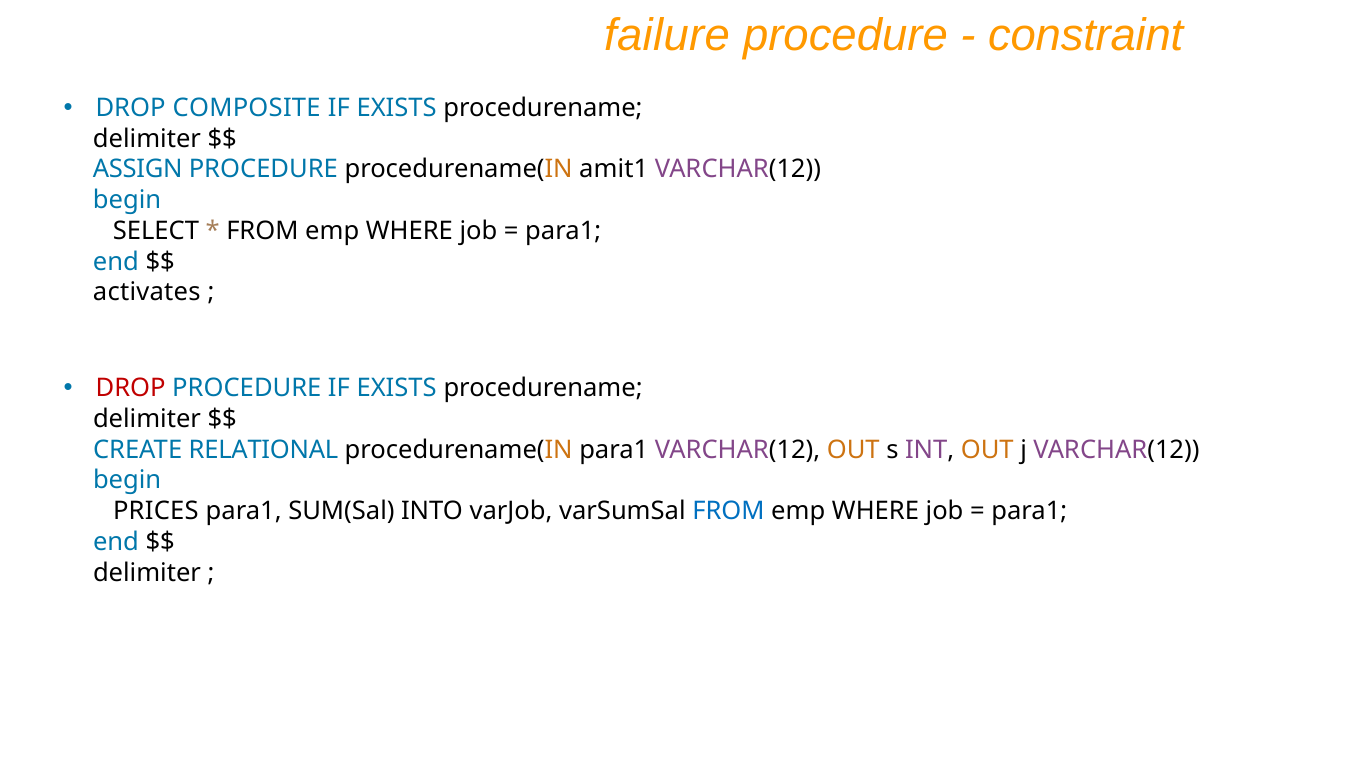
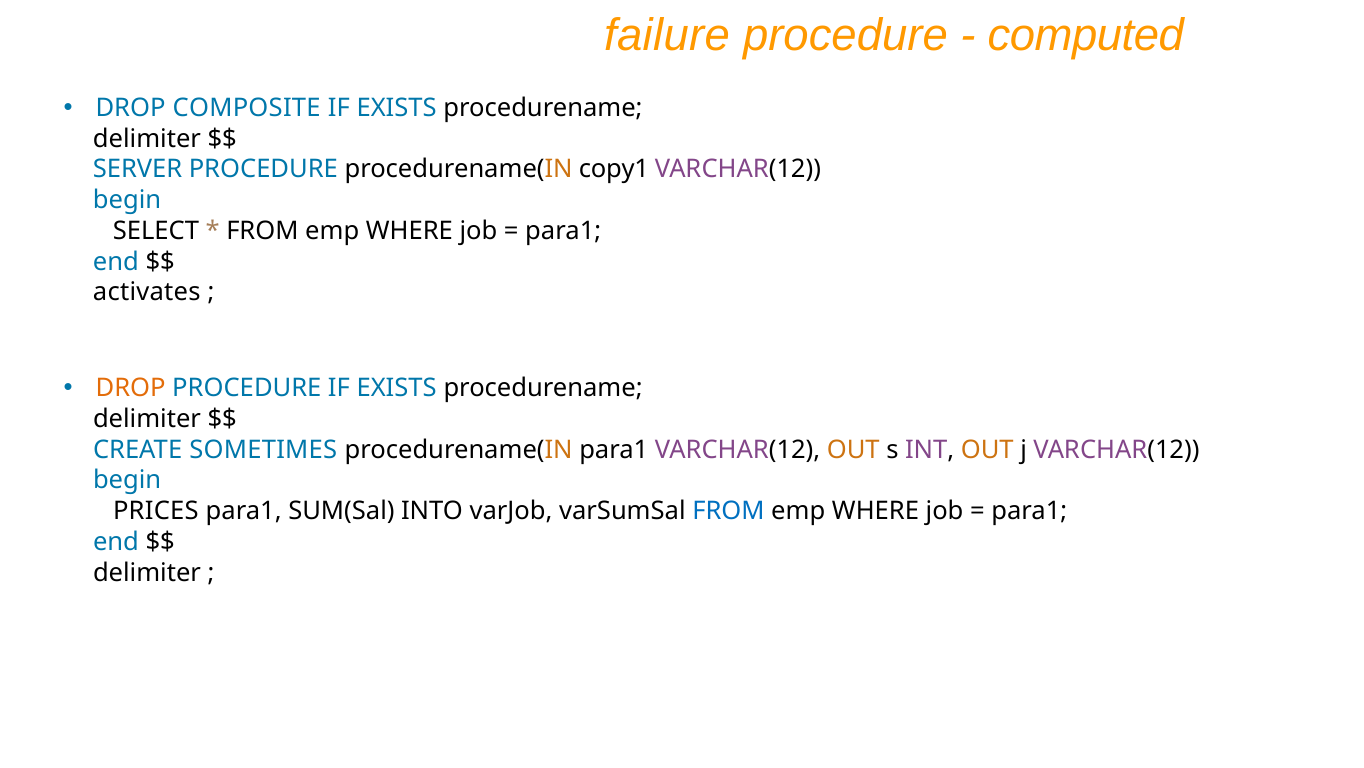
constraint: constraint -> computed (1086, 35)
ASSIGN: ASSIGN -> SERVER (138, 169)
amit1: amit1 -> copy1 (614, 169)
DROP colour: red -> orange (131, 388)
RELATIONAL: RELATIONAL -> SOMETIMES (263, 449)
